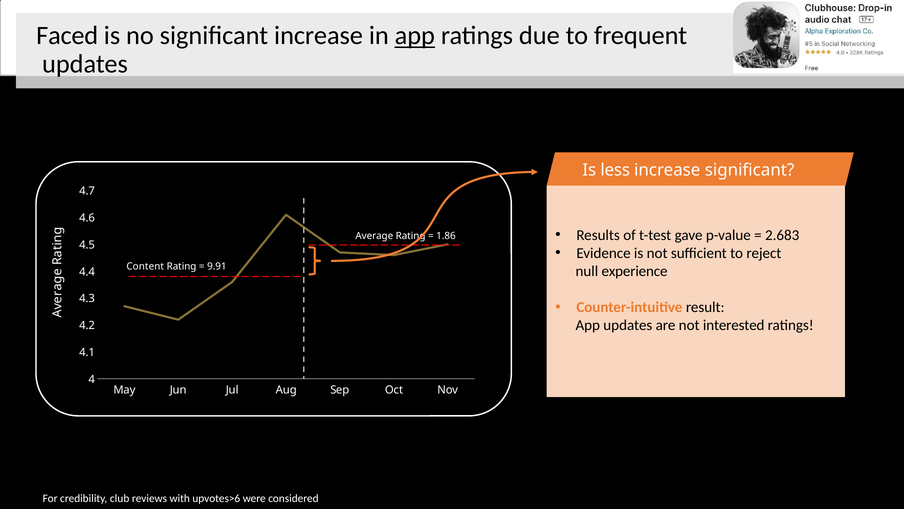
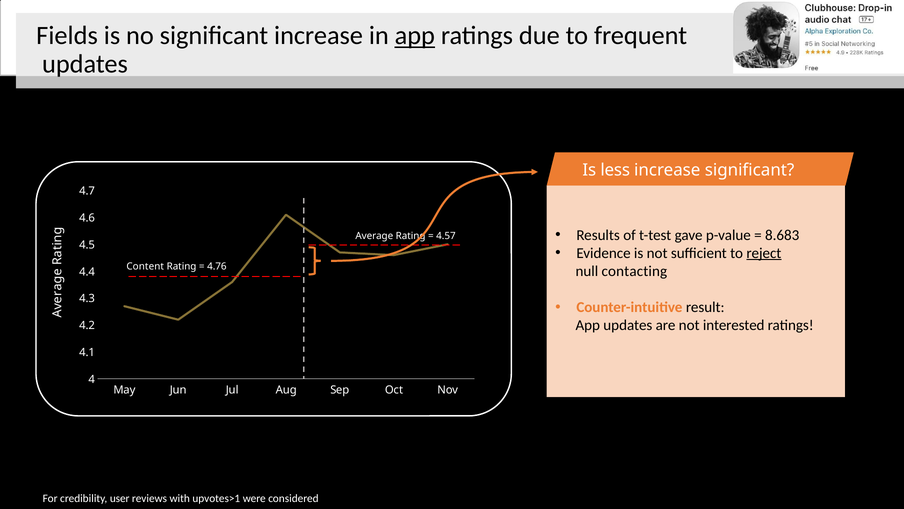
Faced: Faced -> Fields (67, 36)
2.683: 2.683 -> 8.683 (782, 235)
1.86: 1.86 -> 4.57 (446, 236)
reject underline: none -> present (764, 253)
9.91: 9.91 -> 4.76 (217, 266)
experience: experience -> contacting (634, 271)
club: club -> user (120, 498)
upvotes>6: upvotes>6 -> upvotes>1 (216, 498)
